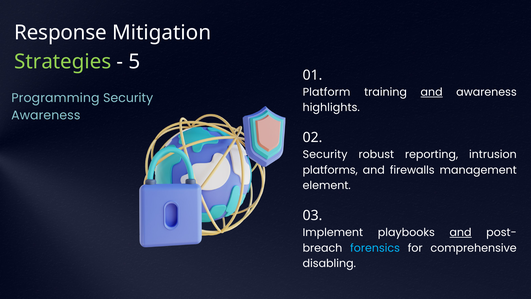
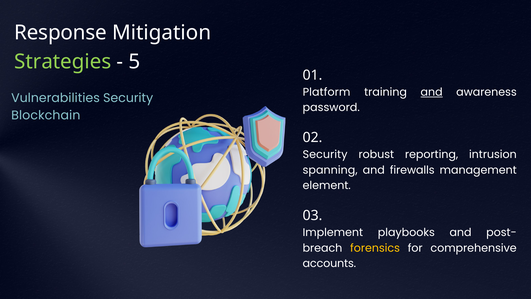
Programming: Programming -> Vulnerabilities (55, 98)
highlights: highlights -> password (331, 107)
Awareness: Awareness -> Blockchain (46, 115)
platforms: platforms -> spanning (330, 170)
and underline: present -> none (461, 232)
forensics colour: light blue -> yellow (375, 248)
disabling: disabling -> accounts (329, 263)
